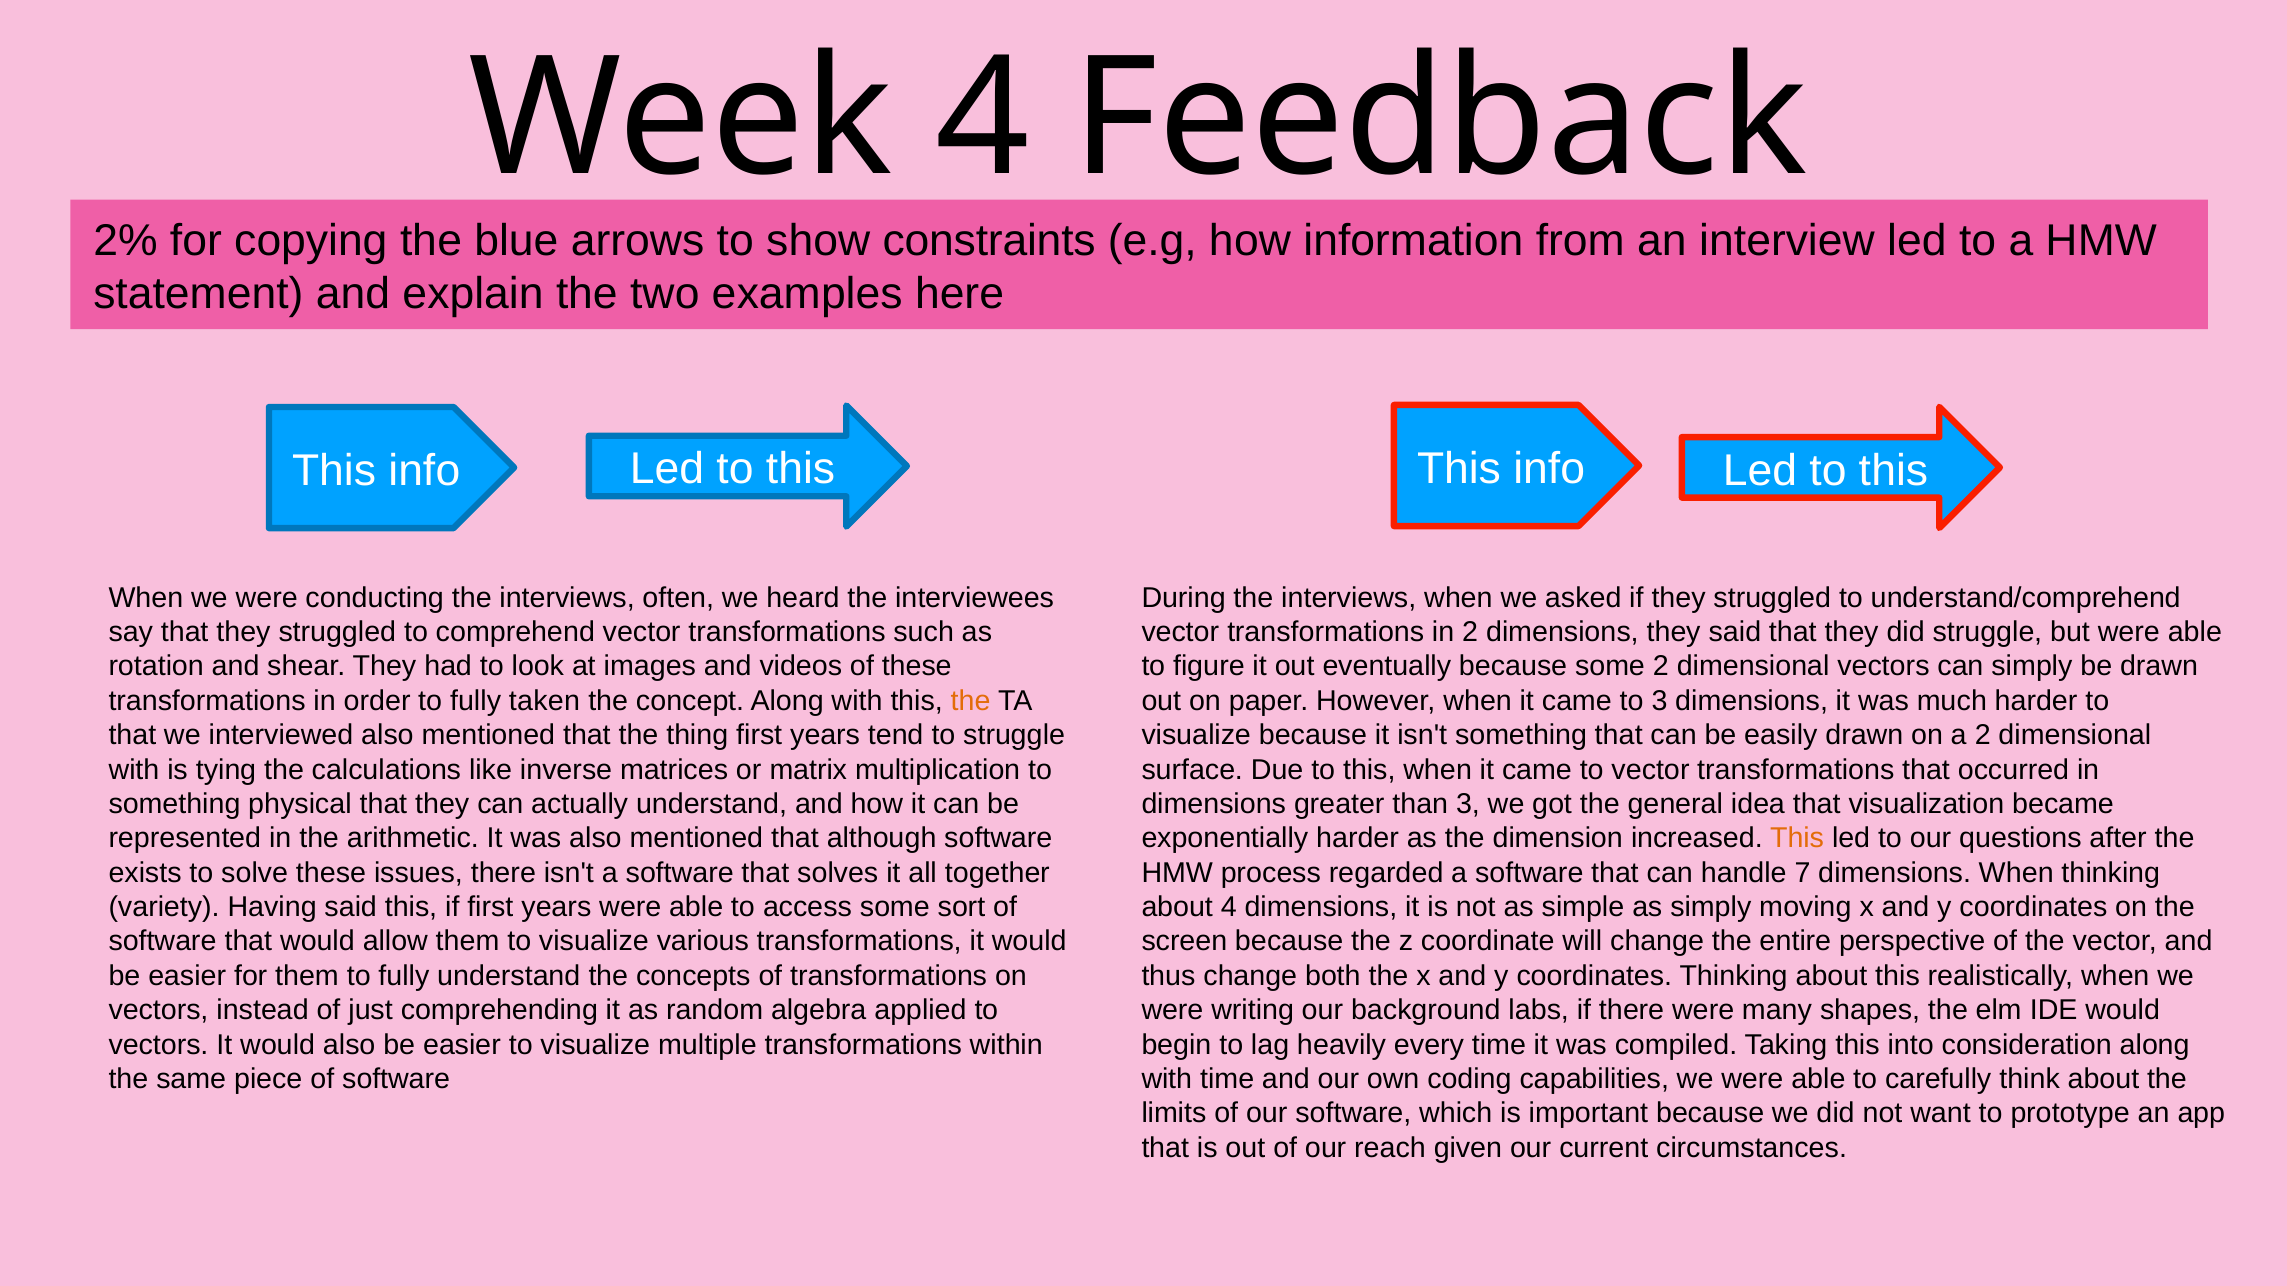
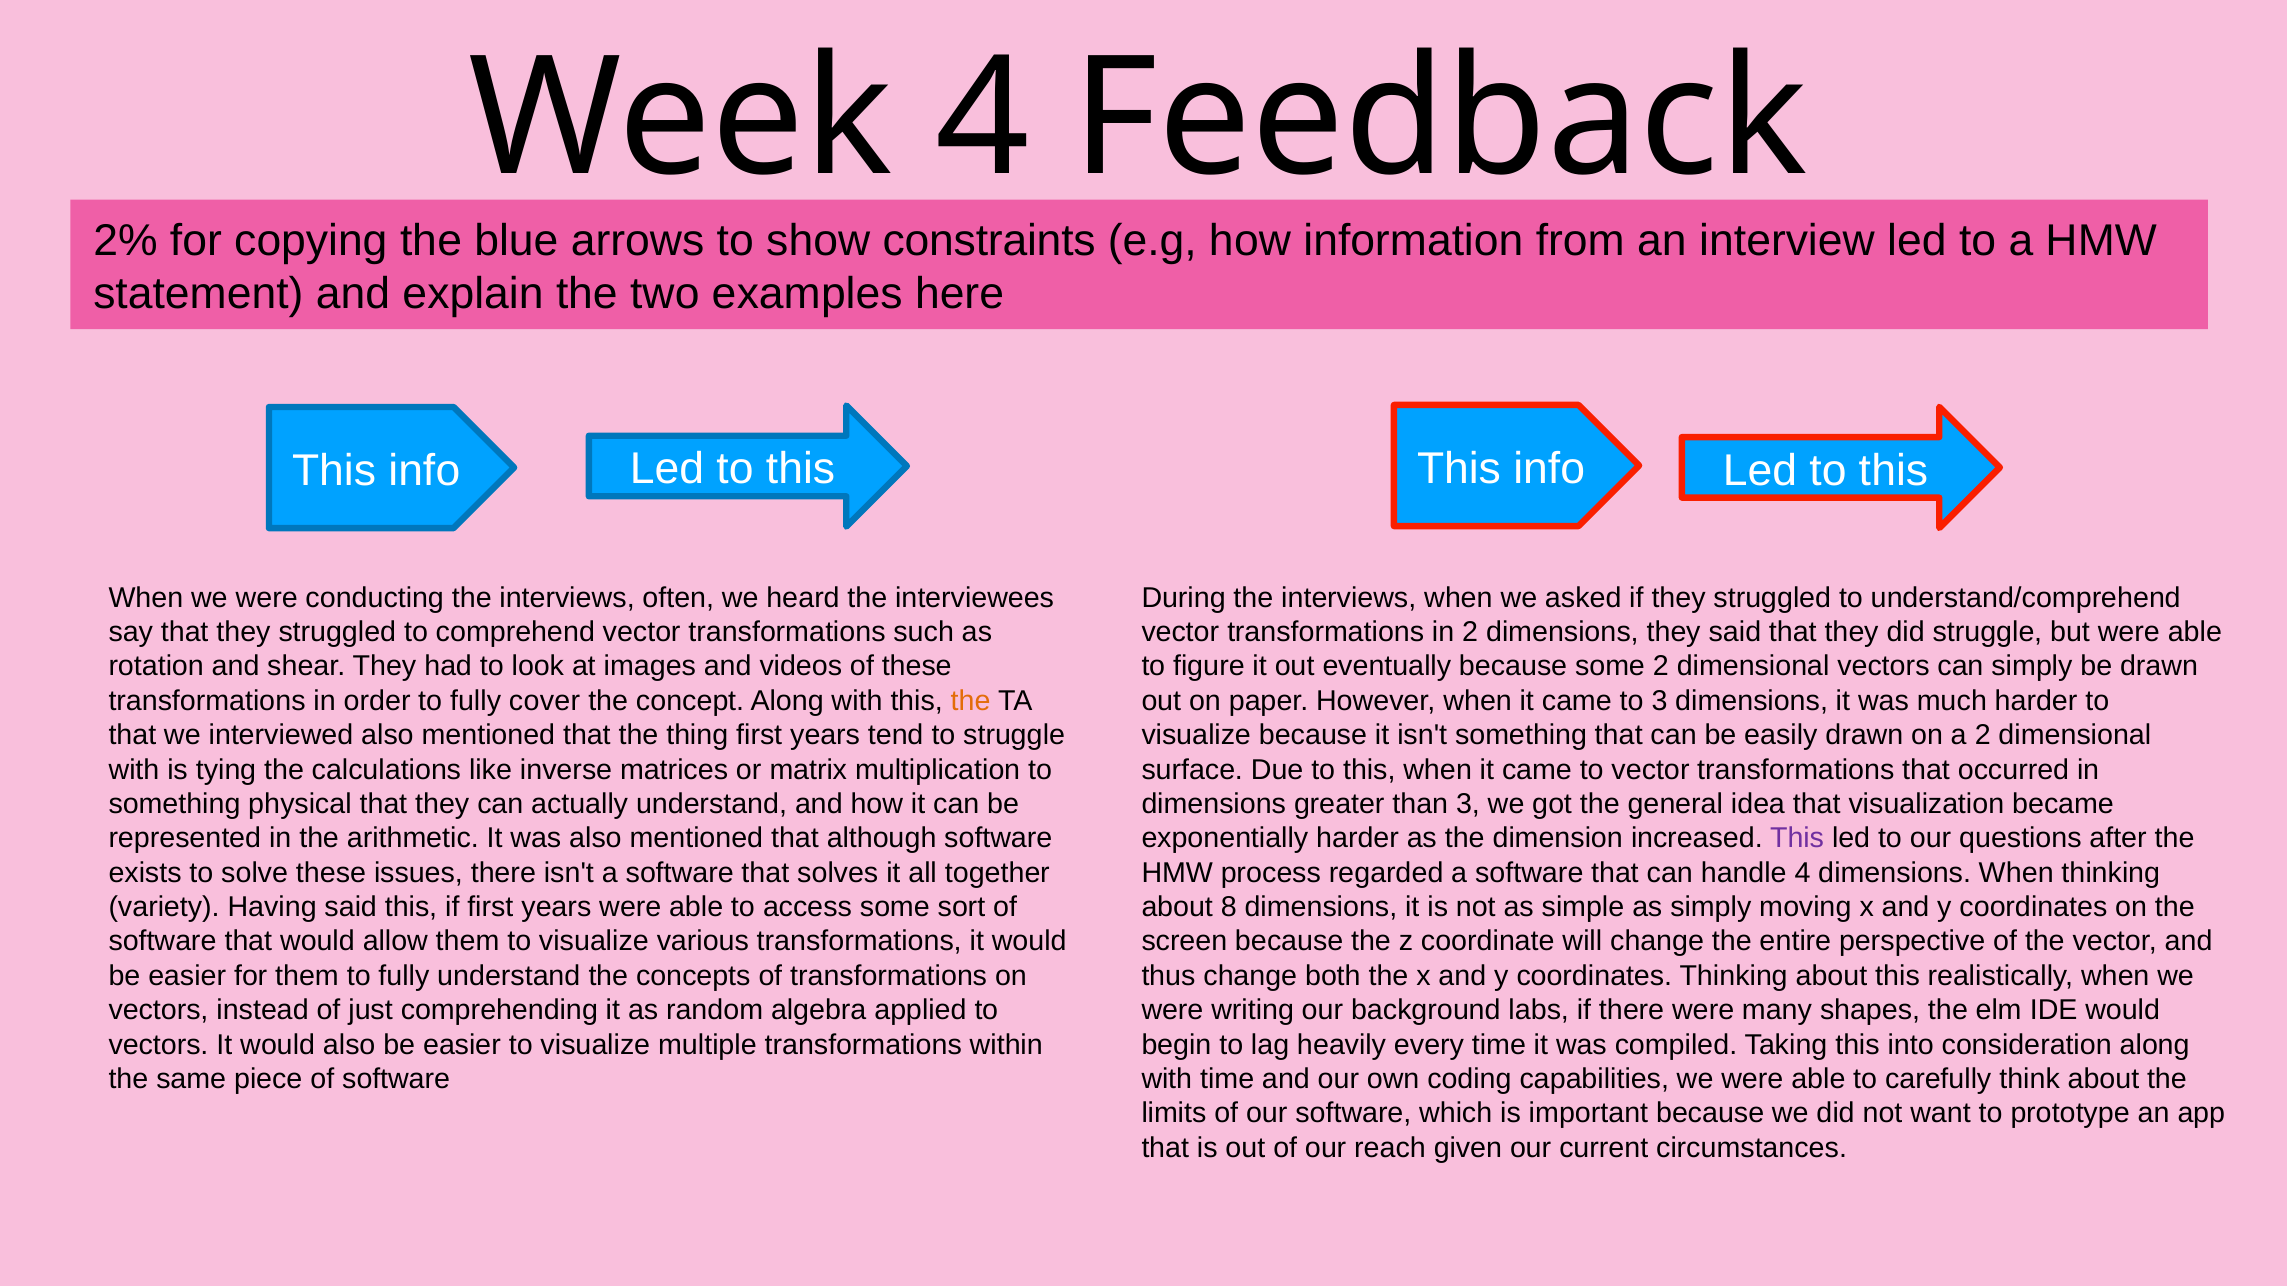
taken: taken -> cover (545, 701)
This colour: orange -> purple (1797, 839)
handle 7: 7 -> 4 (1803, 873)
about 4: 4 -> 8 (1229, 907)
